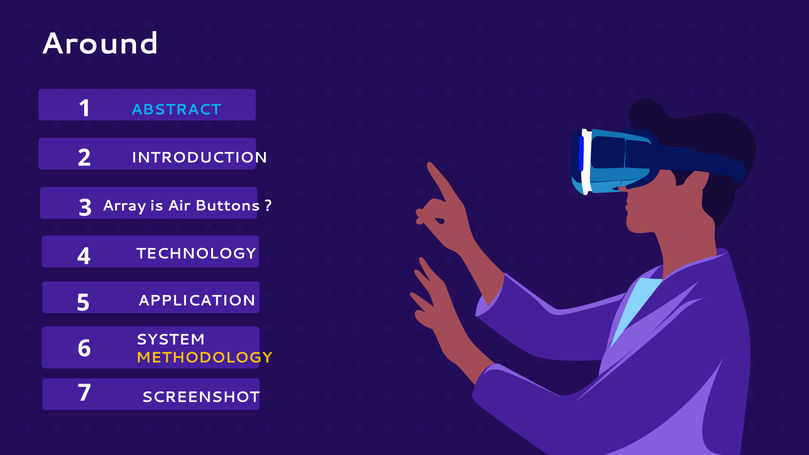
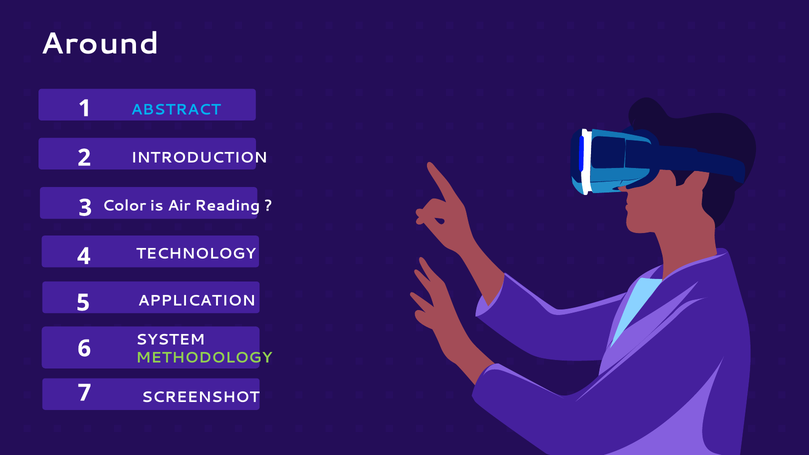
Array: Array -> Color (124, 206)
Buttons: Buttons -> Reading (227, 206)
METHODOLOGY colour: yellow -> light green (204, 358)
